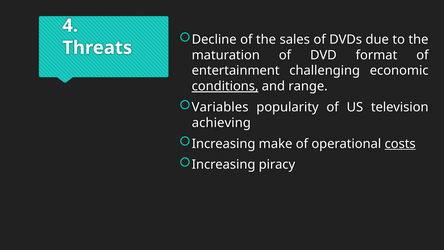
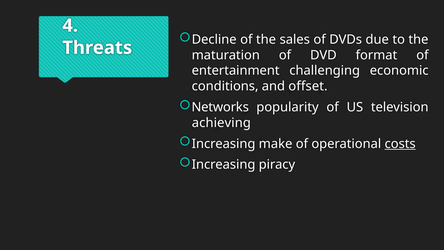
conditions underline: present -> none (225, 86)
range: range -> offset (308, 86)
Variables: Variables -> Networks (220, 107)
